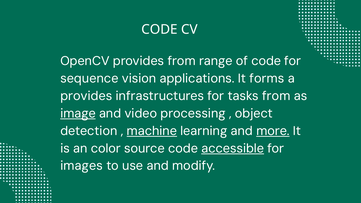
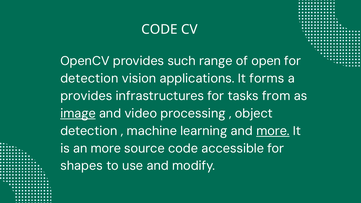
provides from: from -> such (182, 61)
of code: code -> open (266, 61)
sequence: sequence -> detection (89, 78)
machine underline: present -> none (152, 131)
an color: color -> more (106, 148)
accessible underline: present -> none (233, 148)
images: images -> shapes (82, 166)
